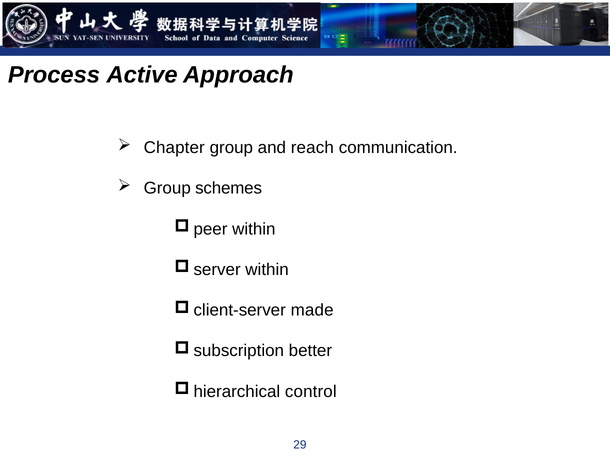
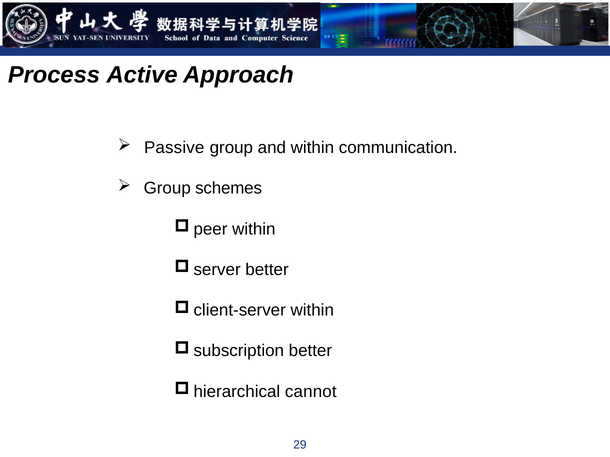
Chapter: Chapter -> Passive (174, 148)
and reach: reach -> within (312, 148)
within: within -> better (267, 270)
made: made -> within (312, 311)
control: control -> cannot (311, 392)
